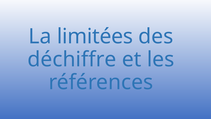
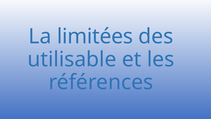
déchiffre: déchiffre -> utilisable (72, 59)
